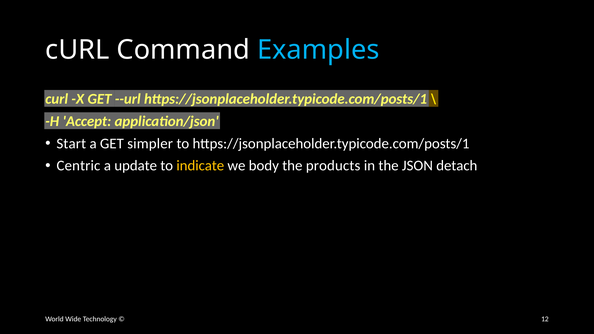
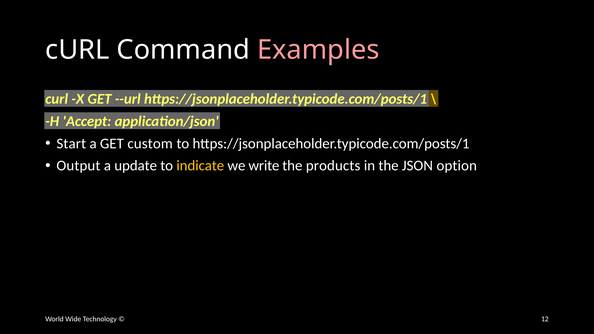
Examples colour: light blue -> pink (318, 50)
simpler: simpler -> custom (150, 144)
Centric: Centric -> Output (78, 166)
body: body -> write (264, 166)
detach: detach -> option (457, 166)
